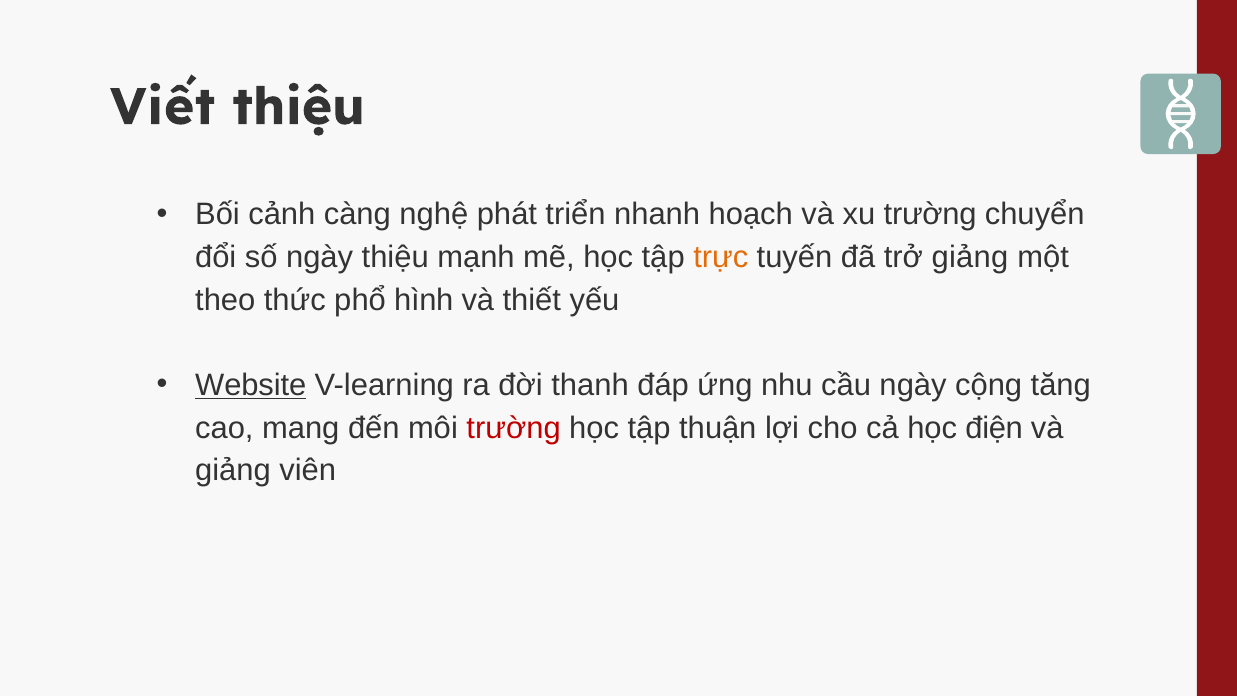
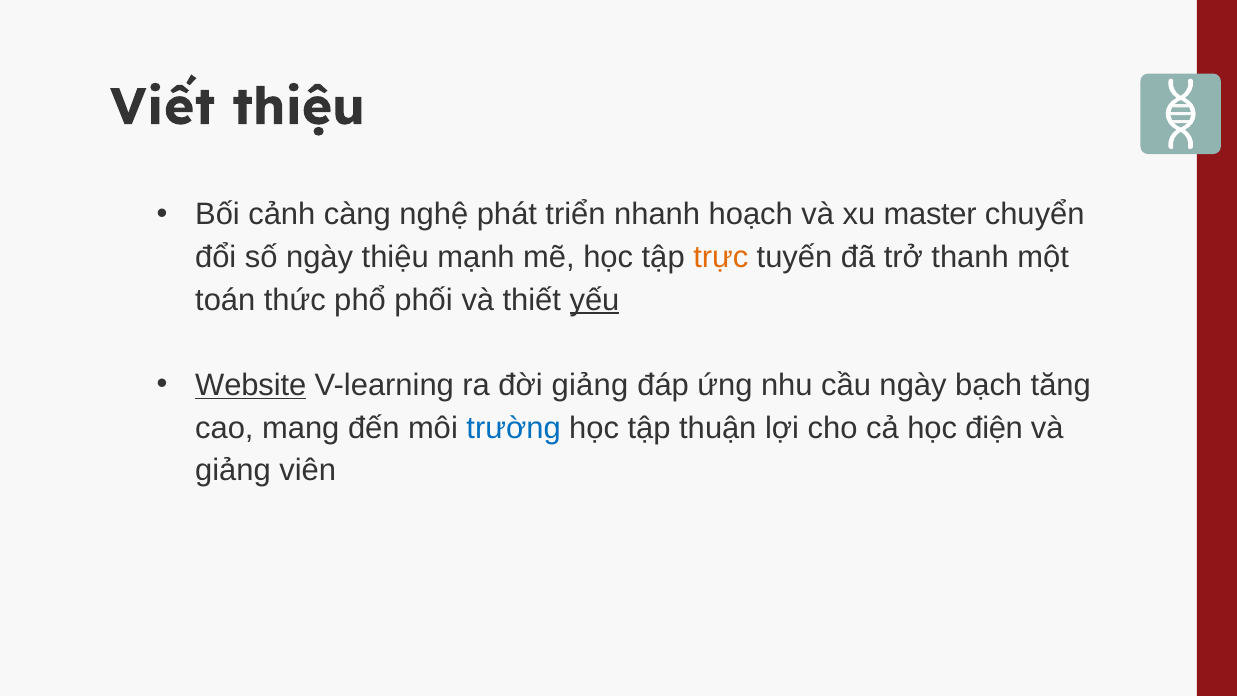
xu trường: trường -> master (930, 214)
trở giảng: giảng -> thanh (970, 257)
theo: theo -> toán (225, 300)
hình: hình -> phối (424, 300)
yếu underline: none -> present (594, 300)
đời thanh: thanh -> giảng (590, 385)
cộng: cộng -> bạch (989, 385)
trường colour: red -> blue (514, 428)
